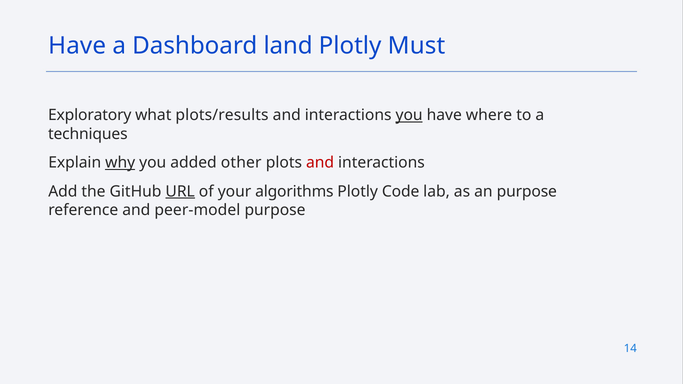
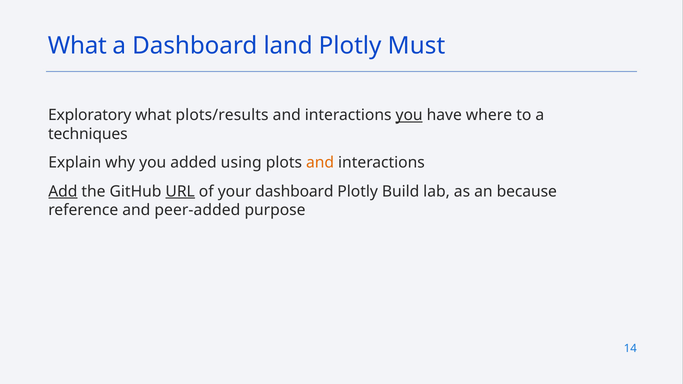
Have: Have -> What (77, 46)
why underline: present -> none (120, 163)
other: other -> using (241, 163)
and colour: red -> orange (320, 163)
Add underline: none -> present (63, 191)
your algorithms: algorithms -> dashboard (294, 191)
Code: Code -> Build (401, 191)
an purpose: purpose -> because (527, 191)
peer-model: peer-model -> peer-added (197, 210)
